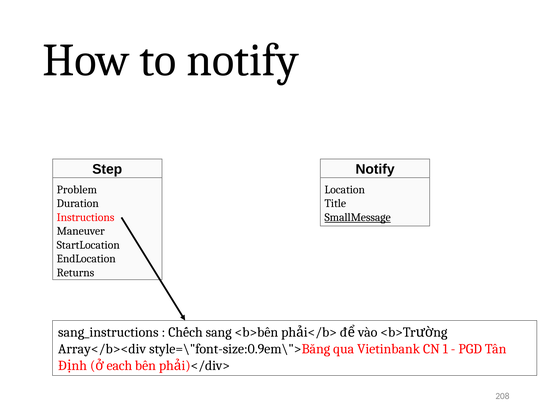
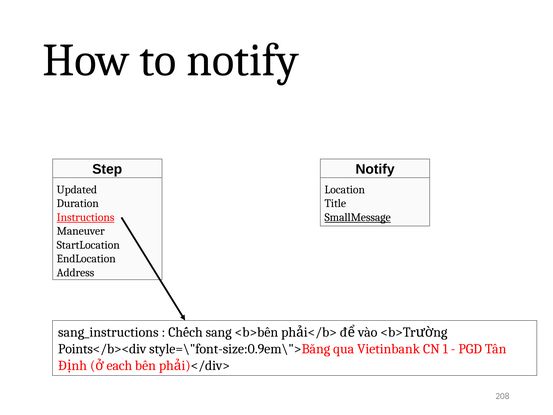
Problem: Problem -> Updated (77, 189)
Instructions underline: none -> present (86, 217)
Returns: Returns -> Address (75, 272)
Array</b><div: Array</b><div -> Points</b><div (102, 349)
